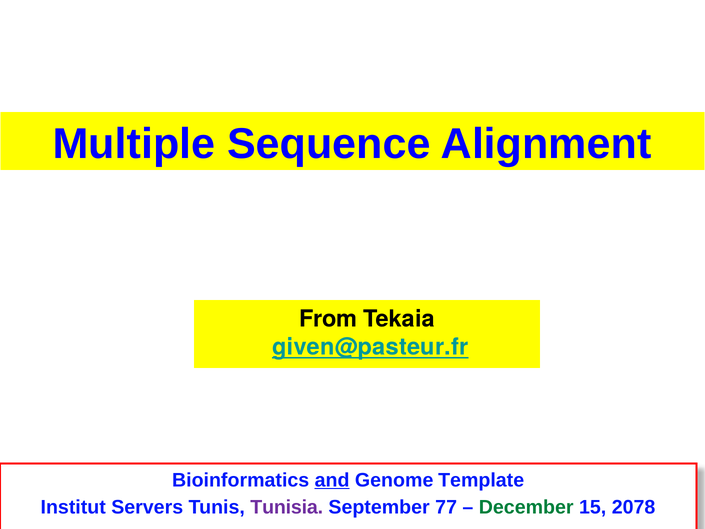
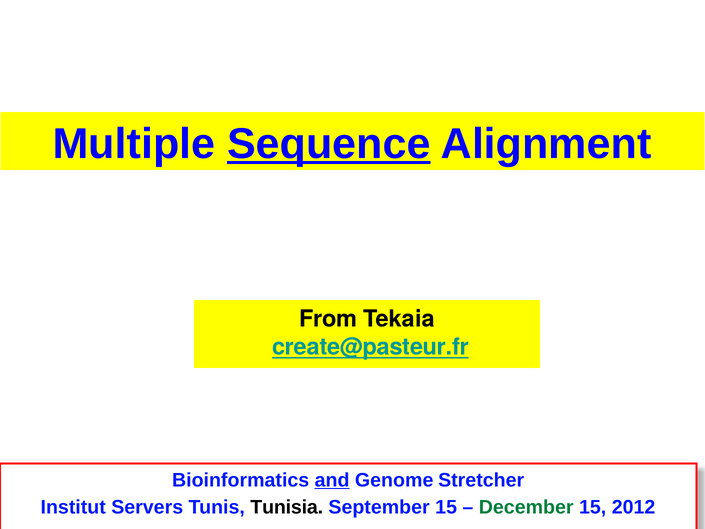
Sequence underline: none -> present (329, 144)
given@pasteur.fr: given@pasteur.fr -> create@pasteur.fr (371, 347)
Template: Template -> Stretcher (481, 480)
Tunisia colour: purple -> black (287, 507)
September 77: 77 -> 15 (446, 507)
2078: 2078 -> 2012 (634, 507)
